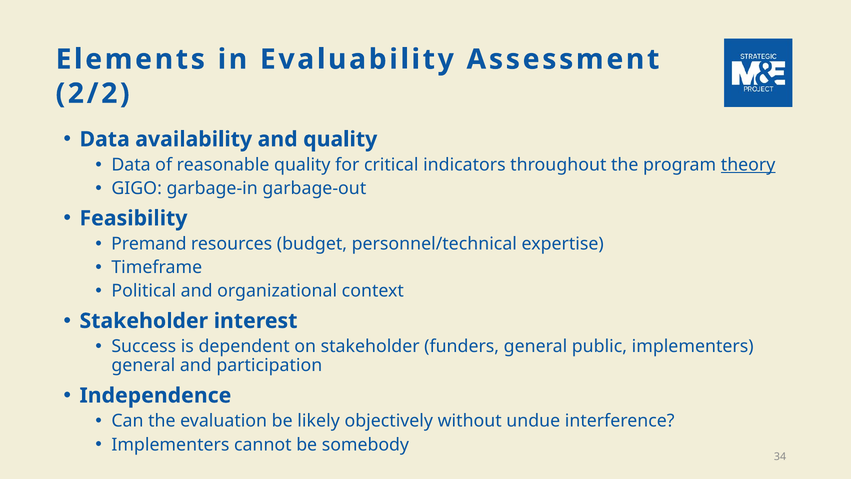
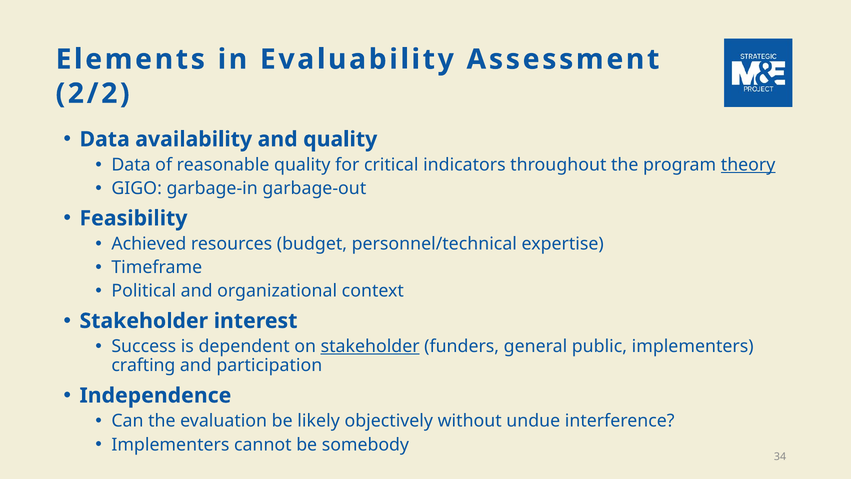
Premand: Premand -> Achieved (149, 244)
stakeholder underline: none -> present (370, 346)
general: general -> crafting (143, 365)
